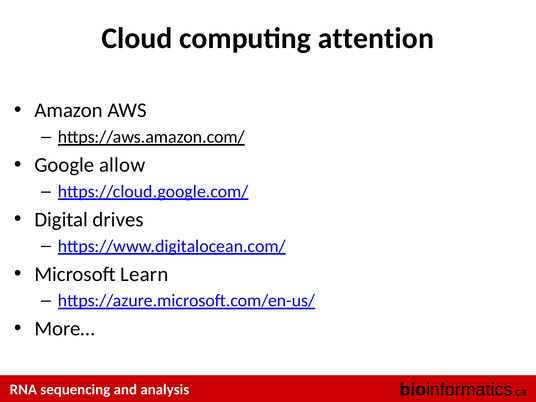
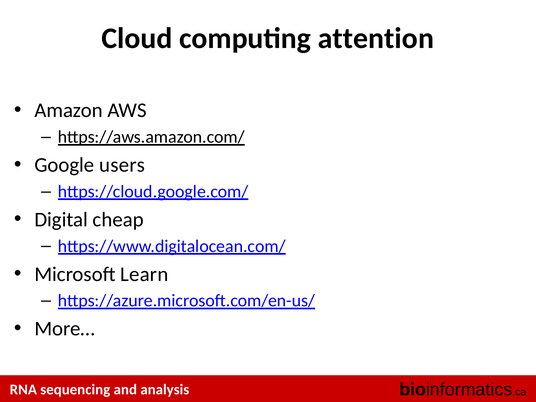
allow: allow -> users (122, 165)
drives: drives -> cheap (118, 220)
